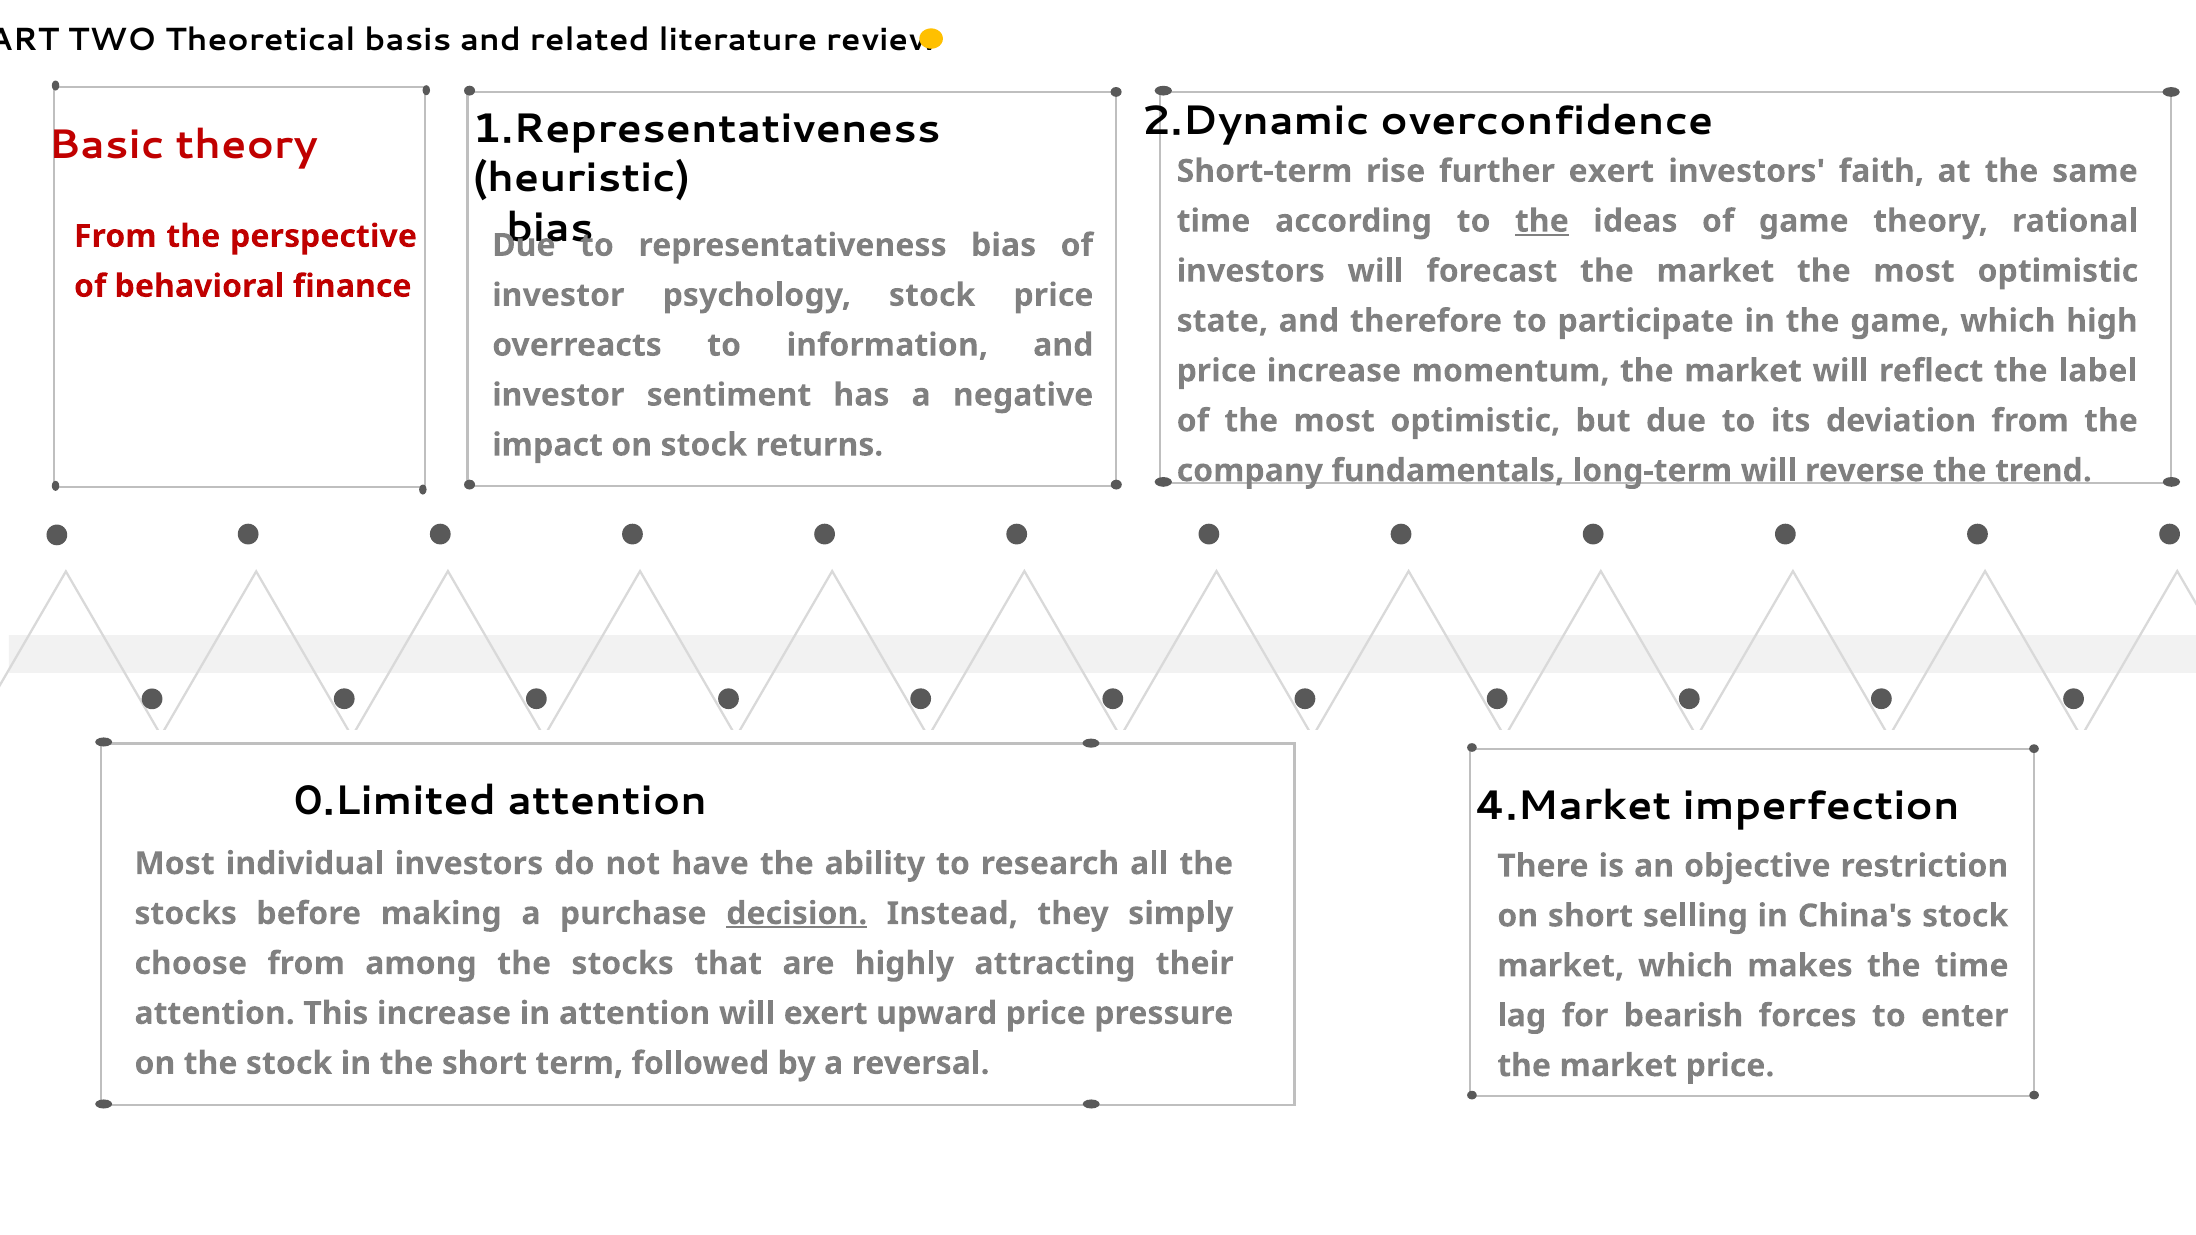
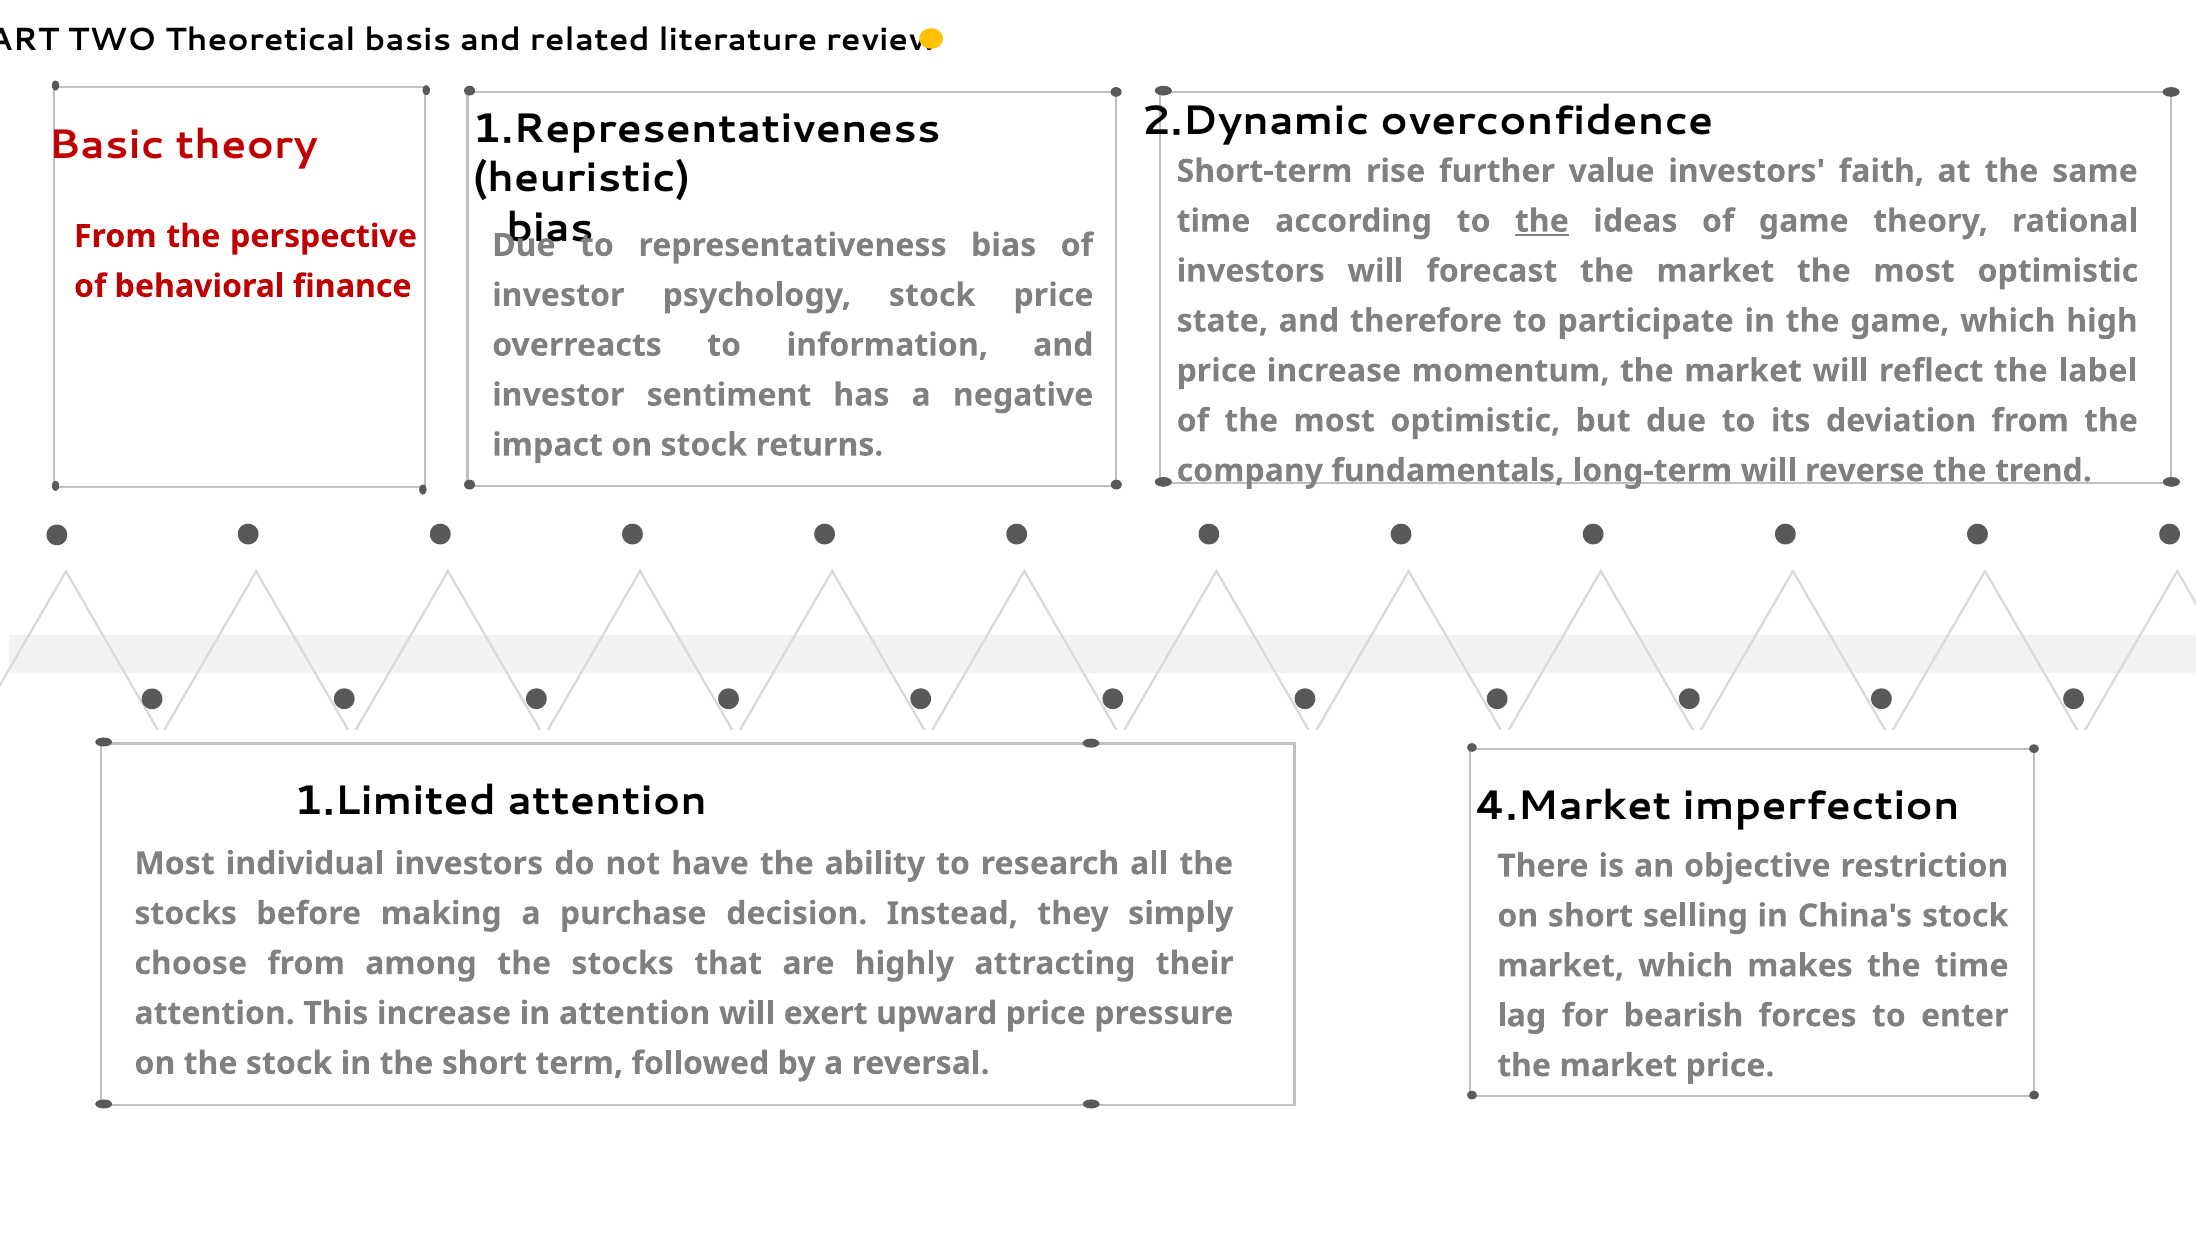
further exert: exert -> value (1612, 171)
0.Limited: 0.Limited -> 1.Limited (395, 801)
decision underline: present -> none (797, 914)
